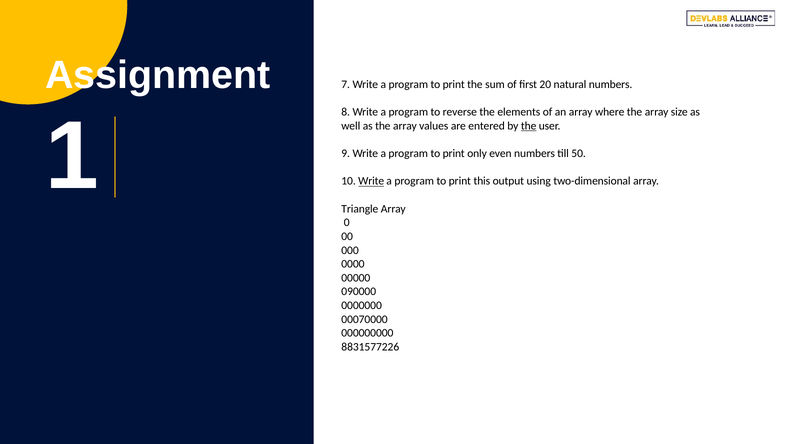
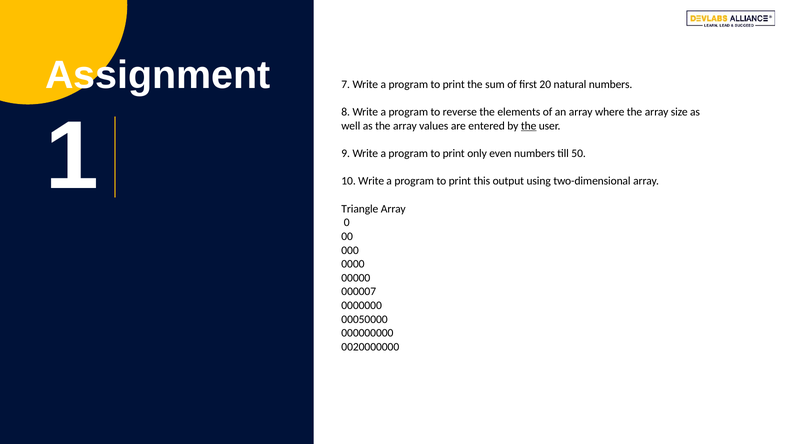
Write underline: present -> none (371, 181)
090000: 090000 -> 000007 (359, 292)
00070000: 00070000 -> 00050000 (365, 319)
8831577226: 8831577226 -> 0020000000 (370, 347)
